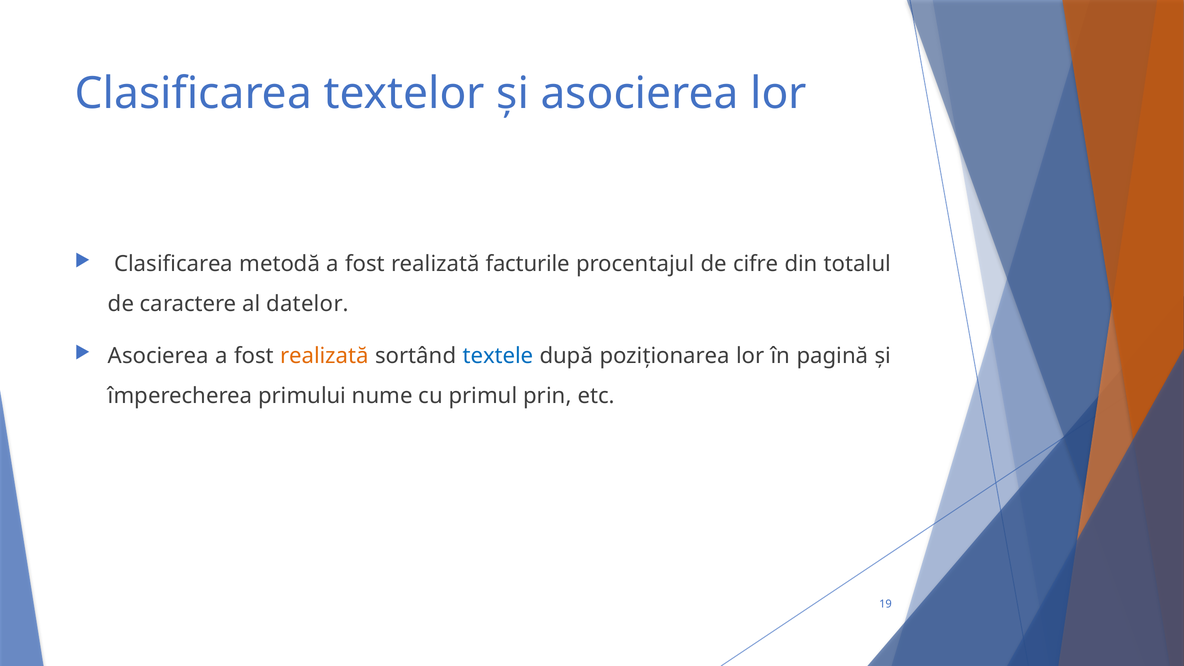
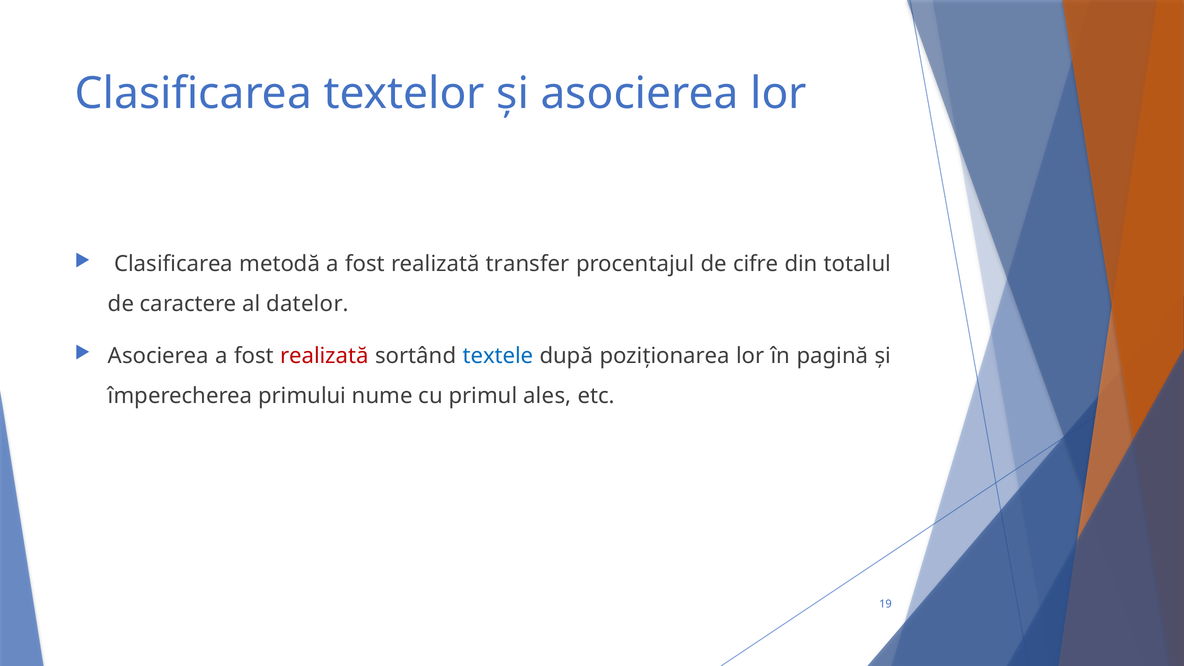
facturile: facturile -> transfer (528, 264)
realizată colour: orange -> red (324, 356)
prin: prin -> ales (547, 396)
